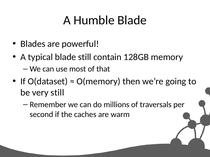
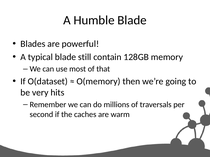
very still: still -> hits (57, 93)
